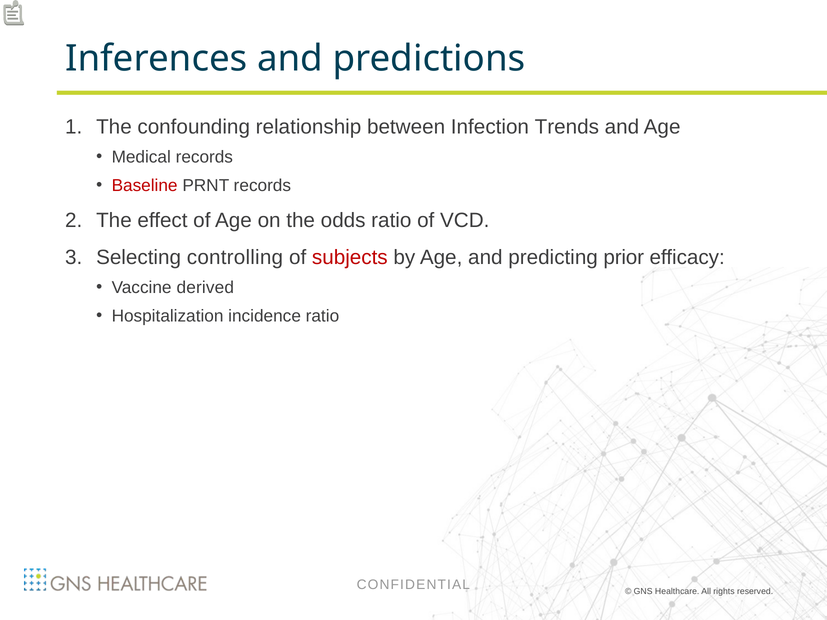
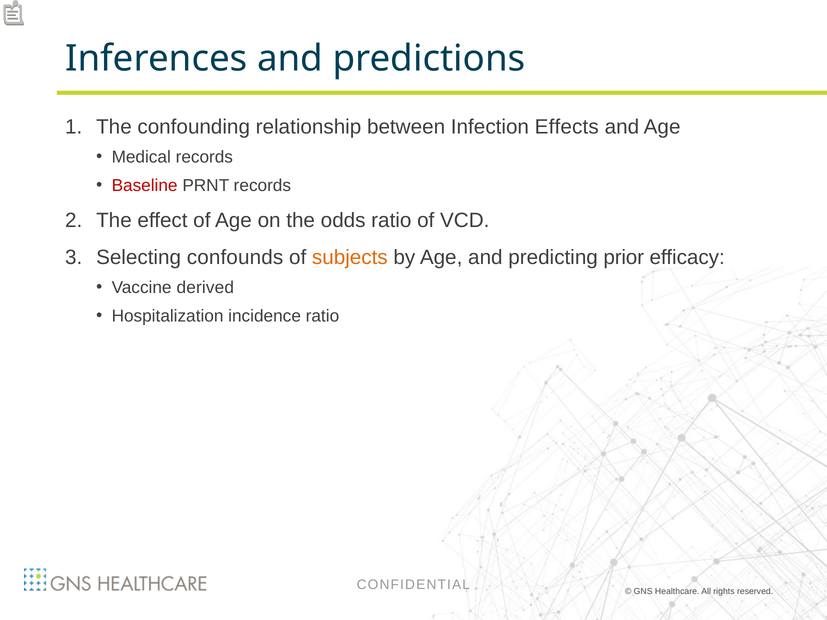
Trends: Trends -> Effects (567, 127)
controlling: controlling -> confounds (235, 257)
subjects colour: red -> orange (350, 257)
